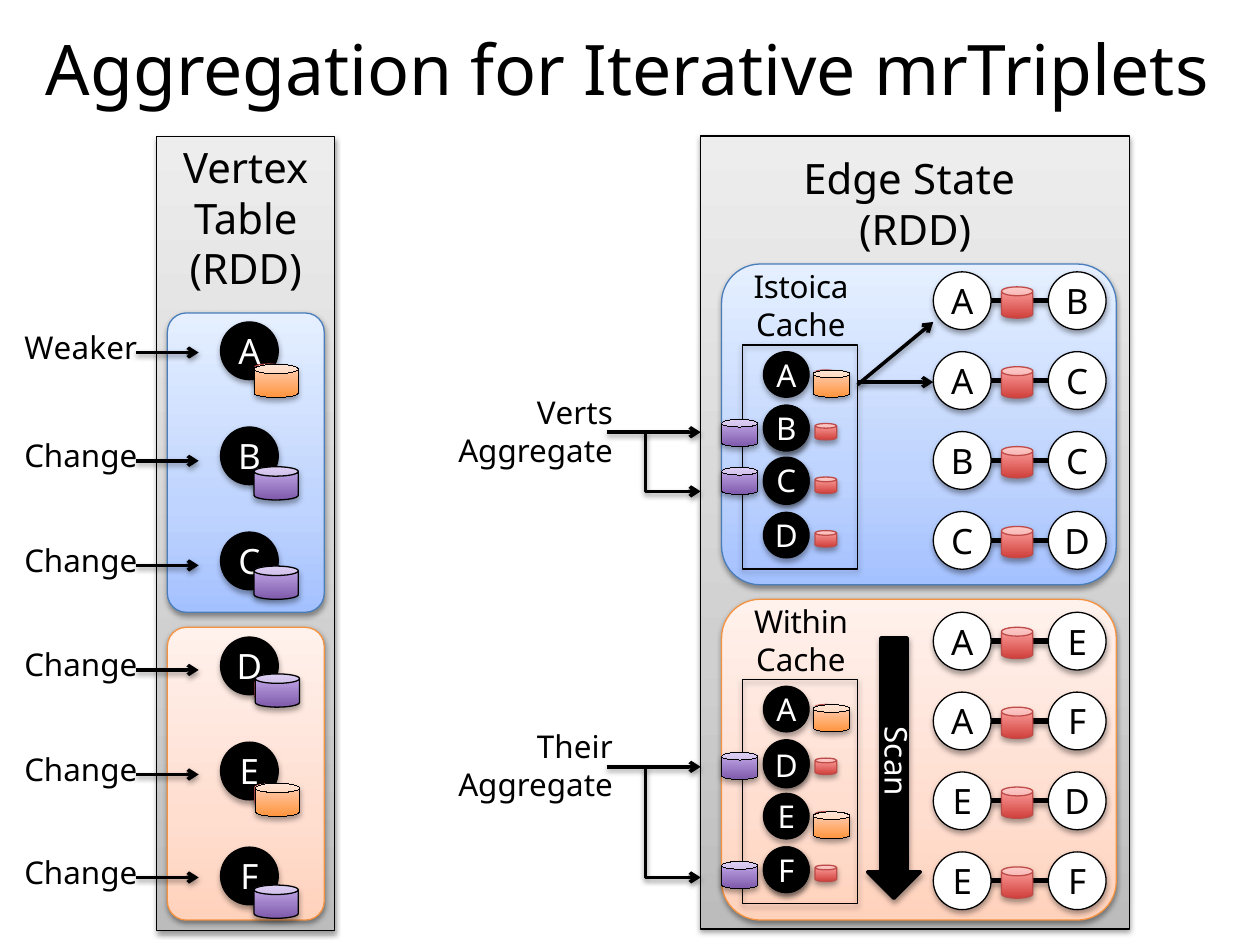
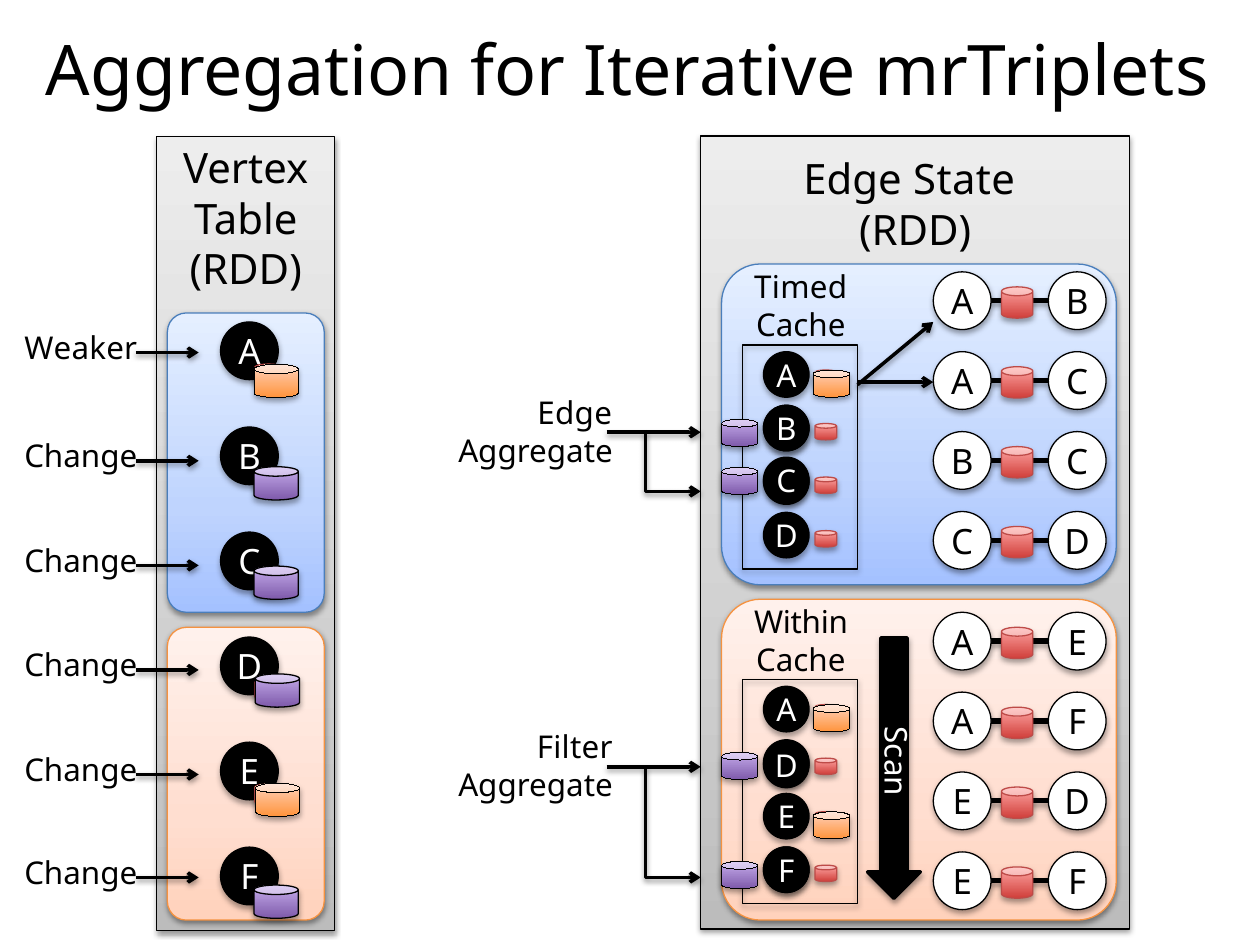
Istoica: Istoica -> Timed (801, 289)
Verts: Verts -> Edge (575, 414)
Their: Their -> Filter (575, 749)
